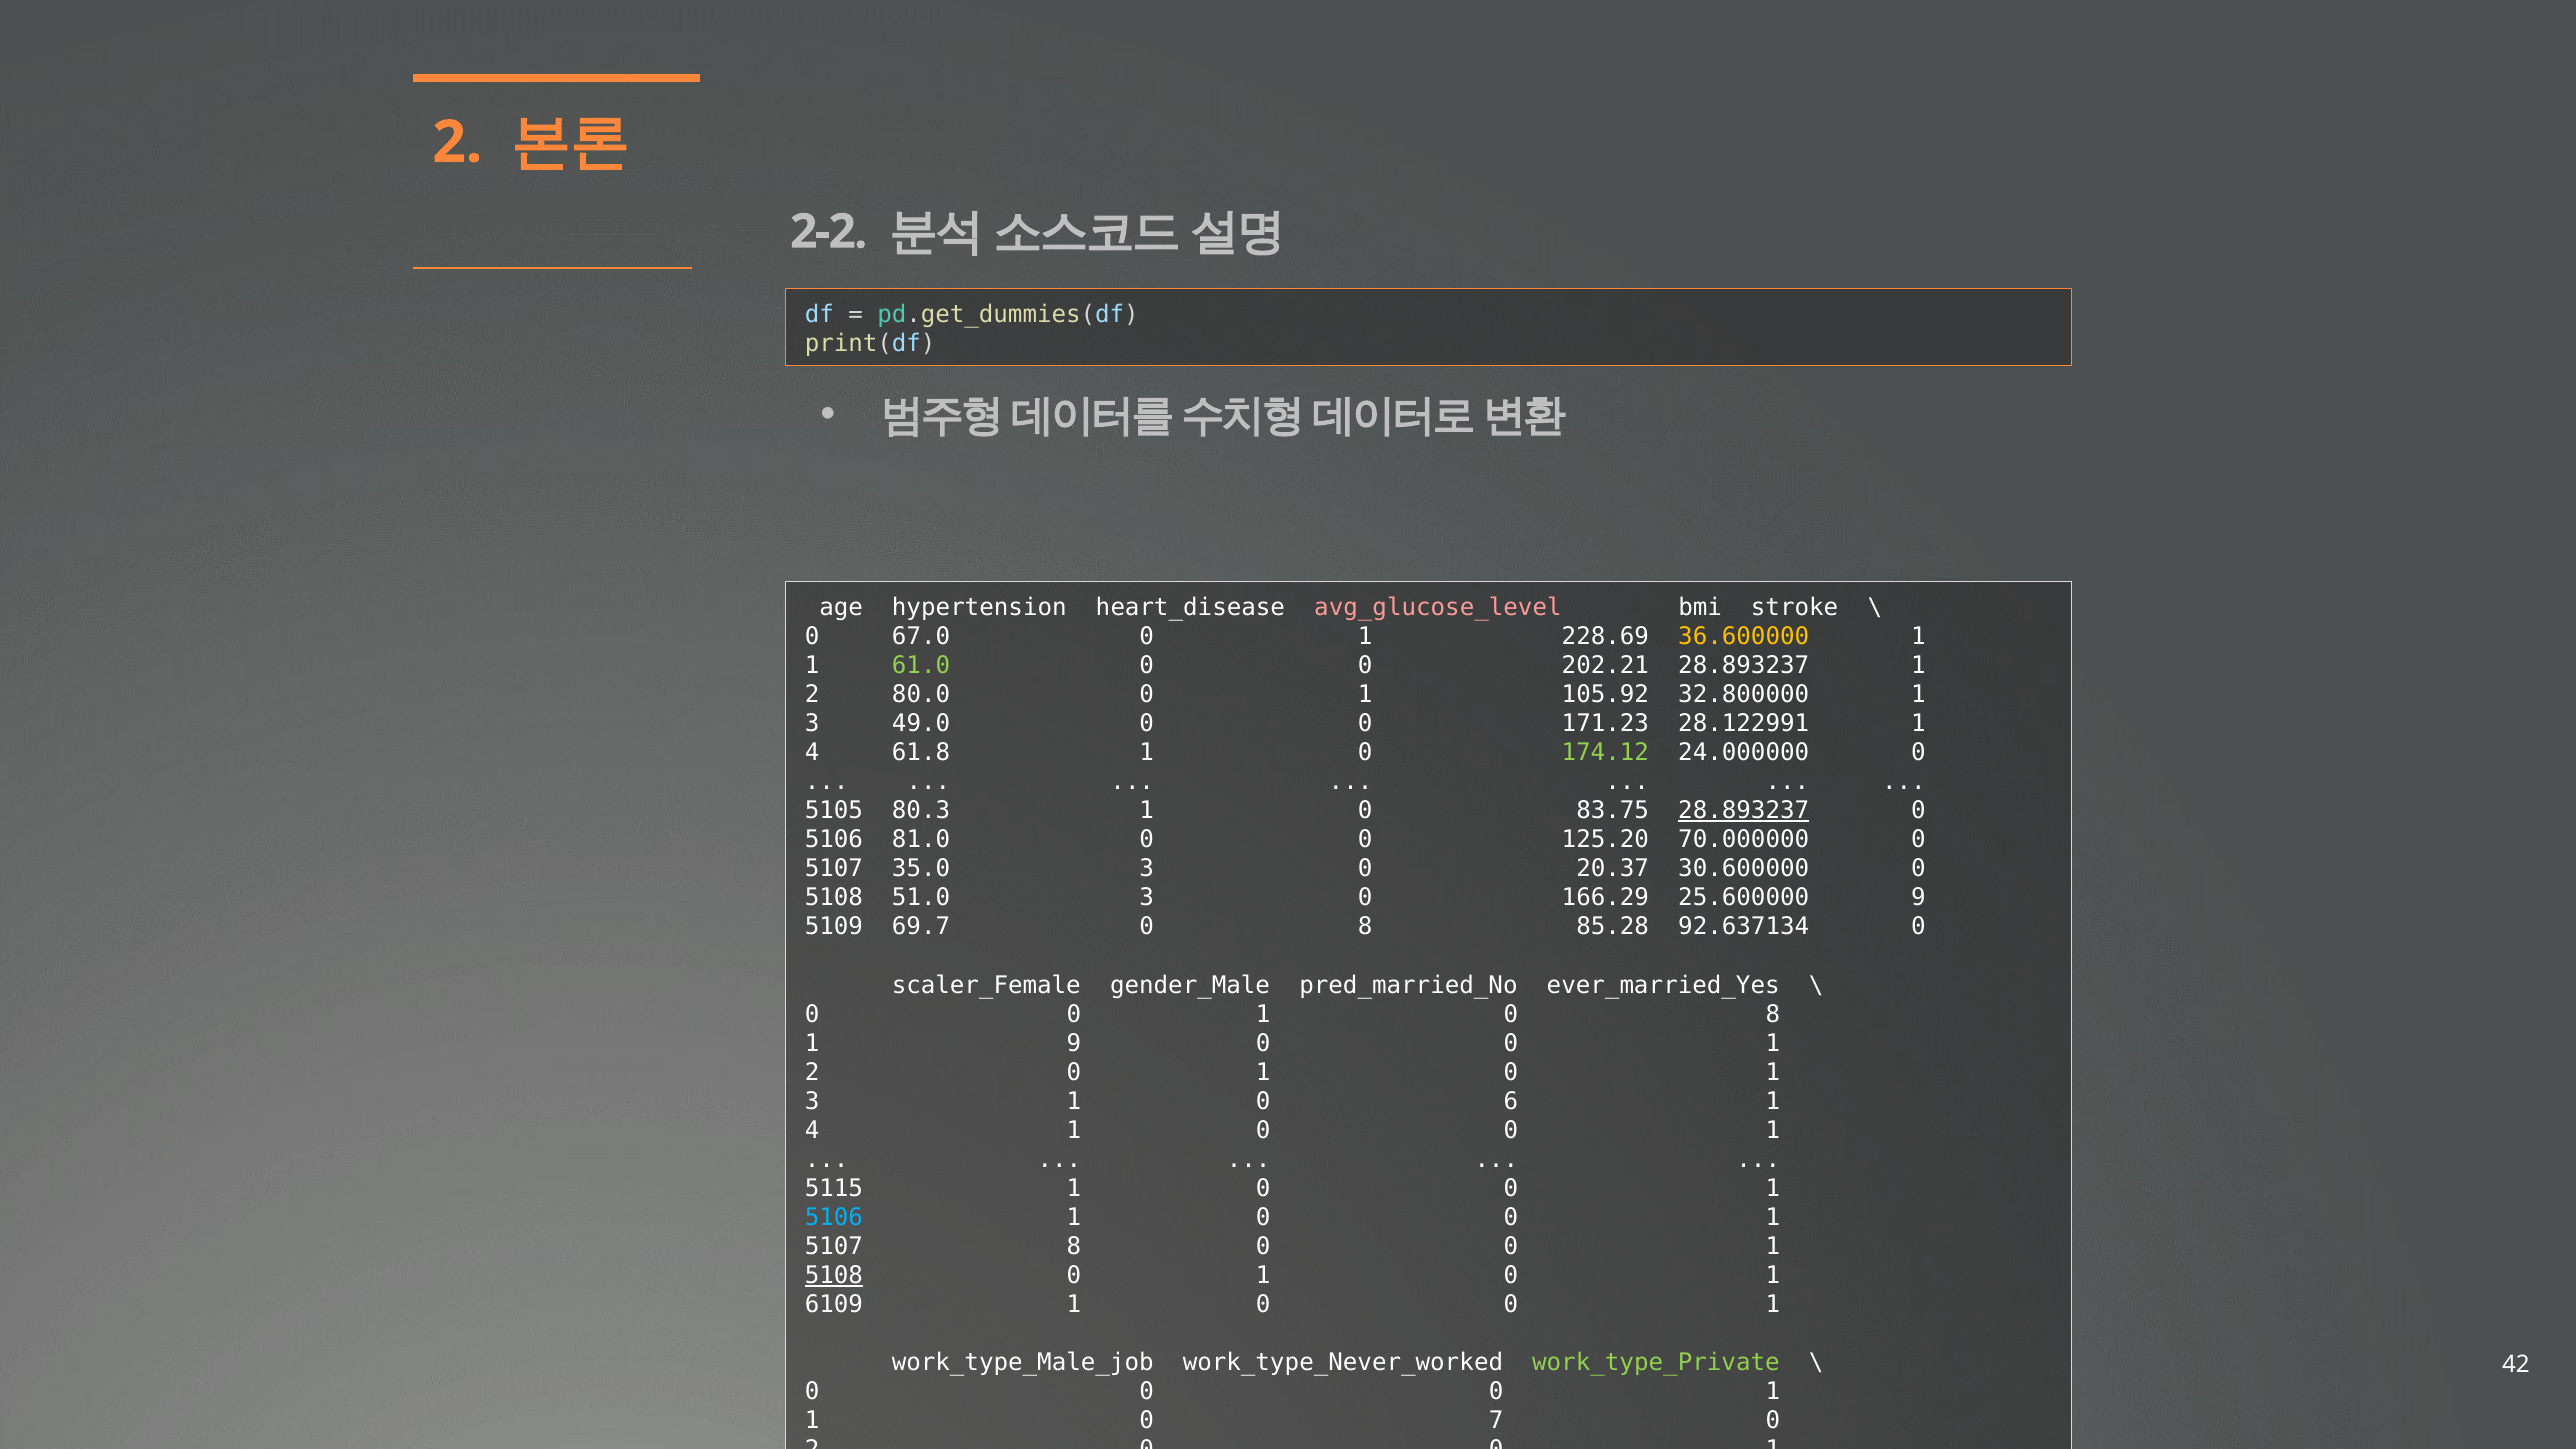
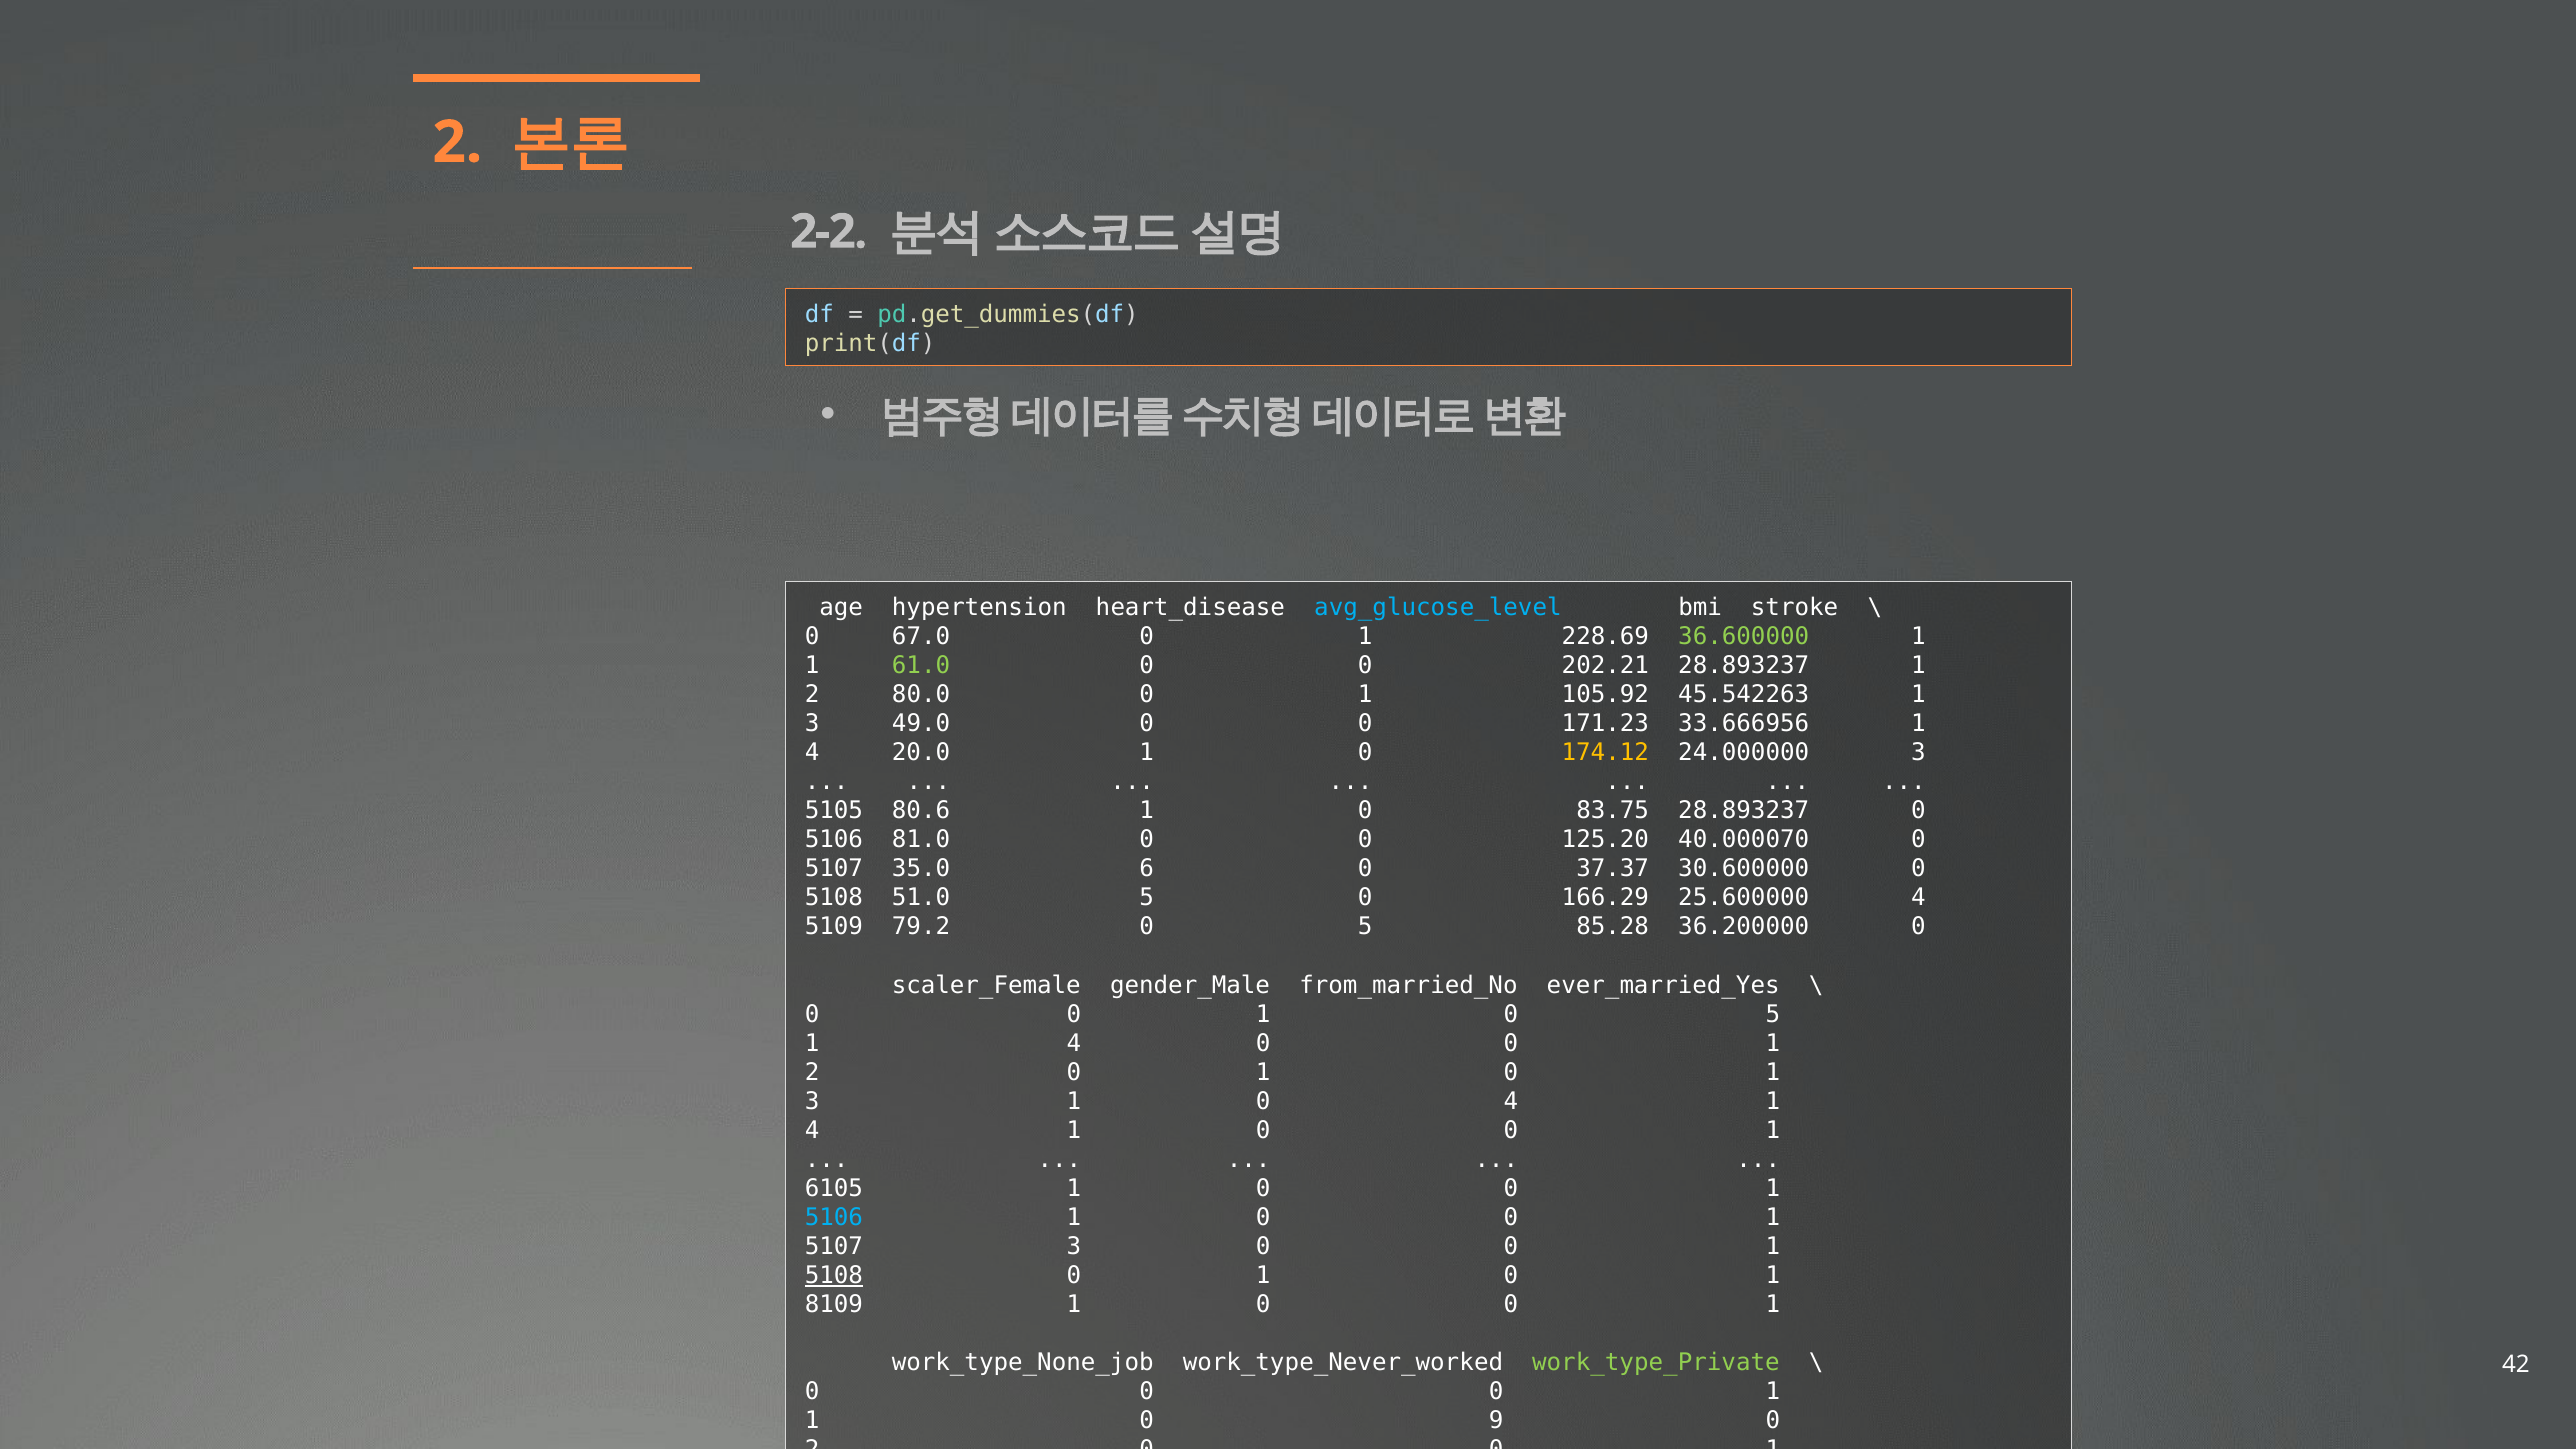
avg_glucose_level colour: pink -> light blue (1438, 607)
36.600000 colour: yellow -> light green (1744, 636)
32.800000: 32.800000 -> 45.542263 (1744, 694)
28.122991: 28.122991 -> 33.666956 (1744, 724)
61.8: 61.8 -> 20.0 (921, 753)
174.12 colour: light green -> yellow (1605, 753)
24.000000 0: 0 -> 3 (1918, 753)
80.3: 80.3 -> 80.6 (921, 811)
28.893237 underline: present -> none (1744, 811)
70.000000: 70.000000 -> 40.000070 (1744, 840)
35.0 3: 3 -> 6 (1147, 869)
20.37: 20.37 -> 37.37 (1613, 869)
51.0 3: 3 -> 5 (1147, 898)
25.600000 9: 9 -> 4 (1918, 898)
69.7: 69.7 -> 79.2 (921, 927)
8: 8 -> 5 (1365, 927)
92.637134: 92.637134 -> 36.200000 (1744, 927)
pred_married_No: pred_married_No -> from_married_No (1408, 985)
1 0 8: 8 -> 5 (1773, 1014)
9: 9 -> 4 (1074, 1043)
6: 6 -> 4 (1511, 1101)
5115: 5115 -> 6105 (834, 1188)
5107 8: 8 -> 3 (1074, 1247)
6109: 6109 -> 8109 (834, 1305)
work_type_Male_job: work_type_Male_job -> work_type_None_job (1023, 1363)
7: 7 -> 9 (1496, 1421)
